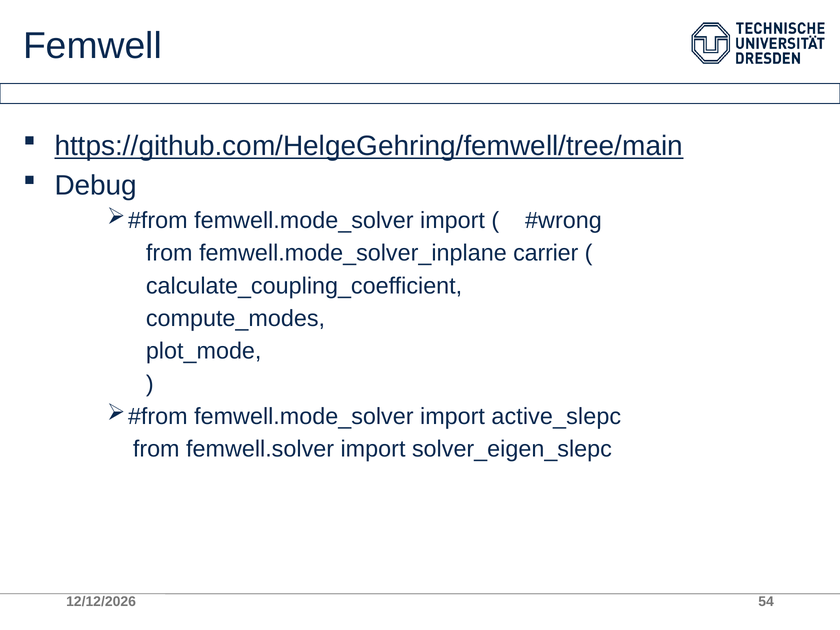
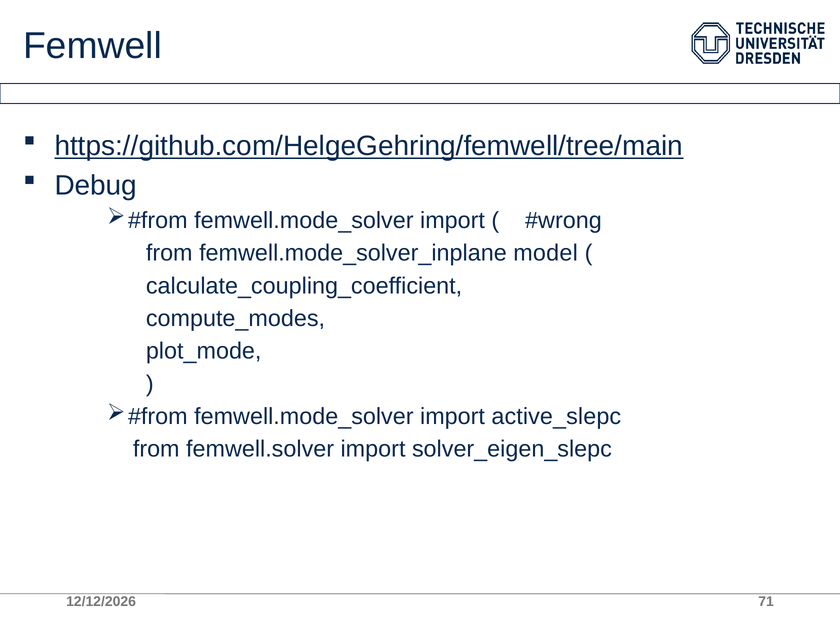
carrier: carrier -> model (546, 253)
54: 54 -> 71 (766, 602)
